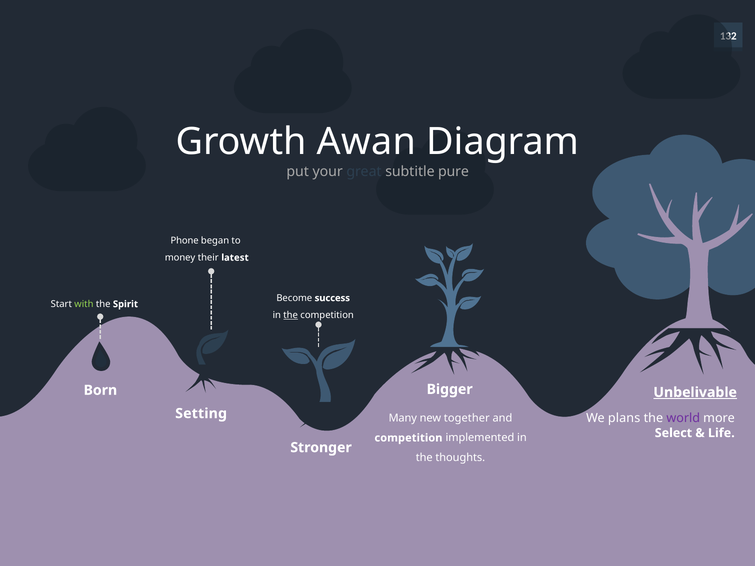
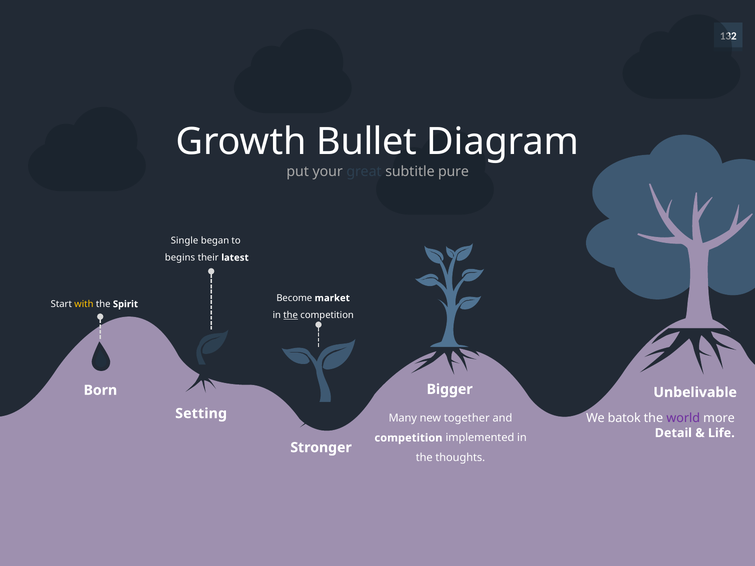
Awan: Awan -> Bullet (367, 142)
Phone: Phone -> Single (185, 241)
money: money -> begins (180, 258)
success: success -> market (332, 298)
with colour: light green -> yellow (84, 304)
Unbelivable underline: present -> none (695, 393)
plans: plans -> batok (624, 418)
Select: Select -> Detail (673, 433)
